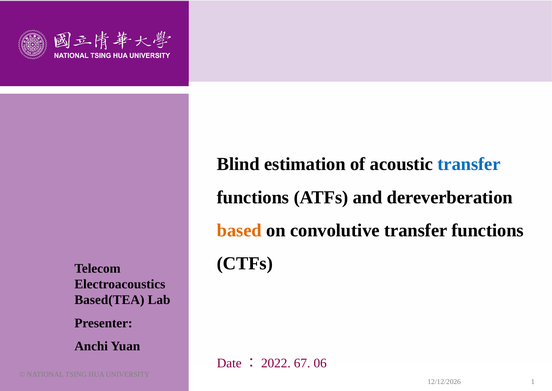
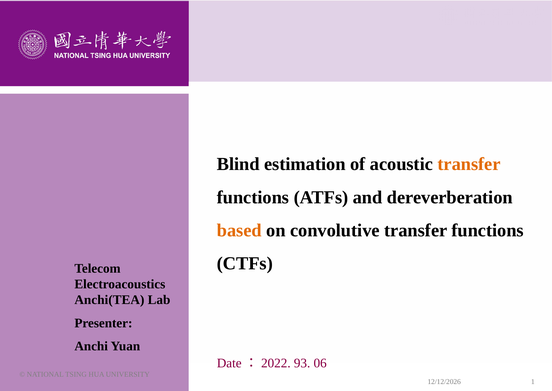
transfer colour: blue -> orange (469, 164)
Based(TEA: Based(TEA -> Anchi(TEA (109, 299)
67: 67 -> 93 (302, 363)
